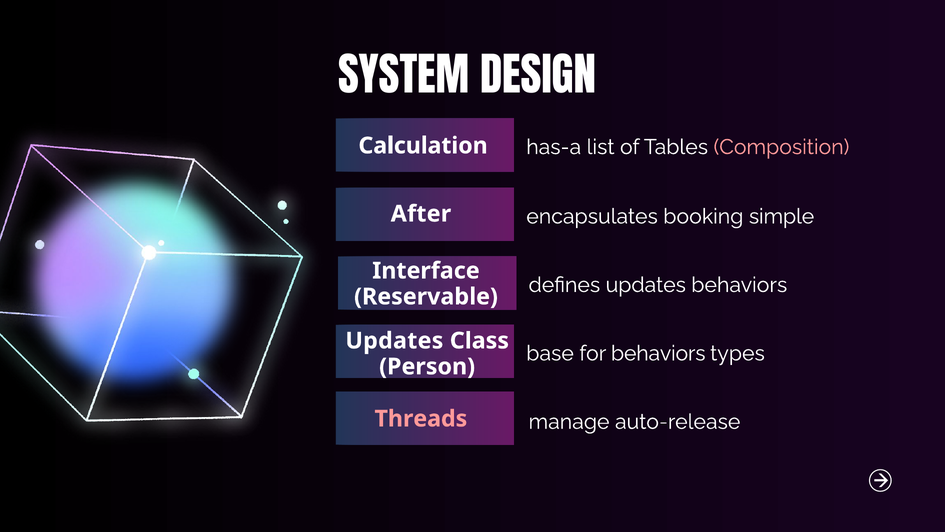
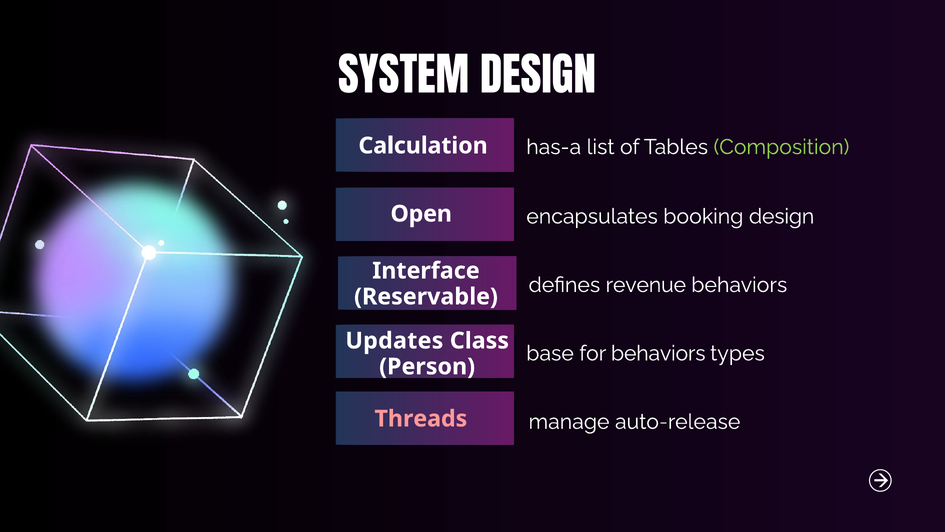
Composition colour: pink -> light green (781, 147)
After: After -> Open (421, 214)
booking simple: simple -> design (782, 216)
defines updates: updates -> revenue (646, 285)
